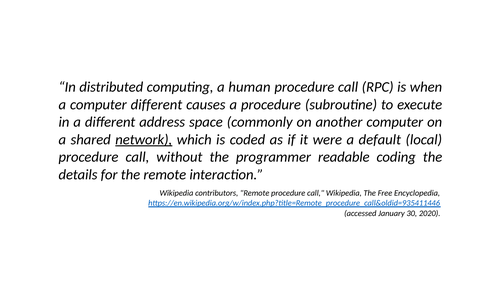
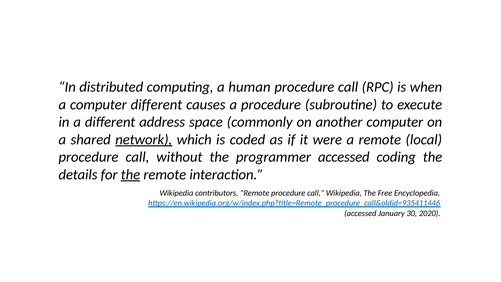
a default: default -> remote (380, 140)
programmer readable: readable -> accessed (344, 157)
the underline: none -> present (130, 175)
